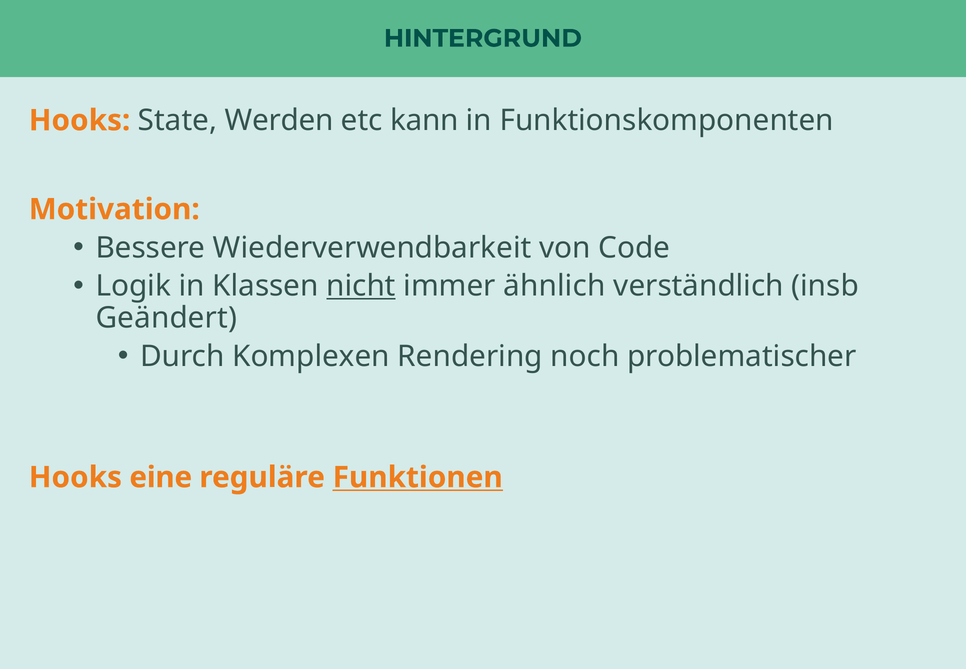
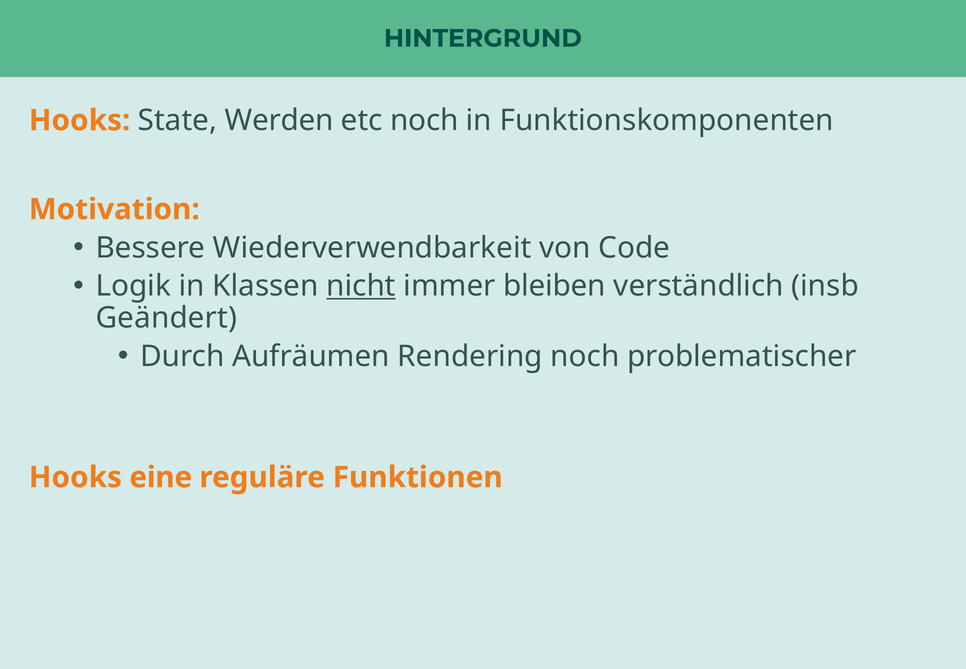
etc kann: kann -> noch (424, 120)
ähnlich: ähnlich -> bleiben (555, 286)
Komplexen: Komplexen -> Aufräumen (311, 356)
Funktionen underline: present -> none (418, 477)
